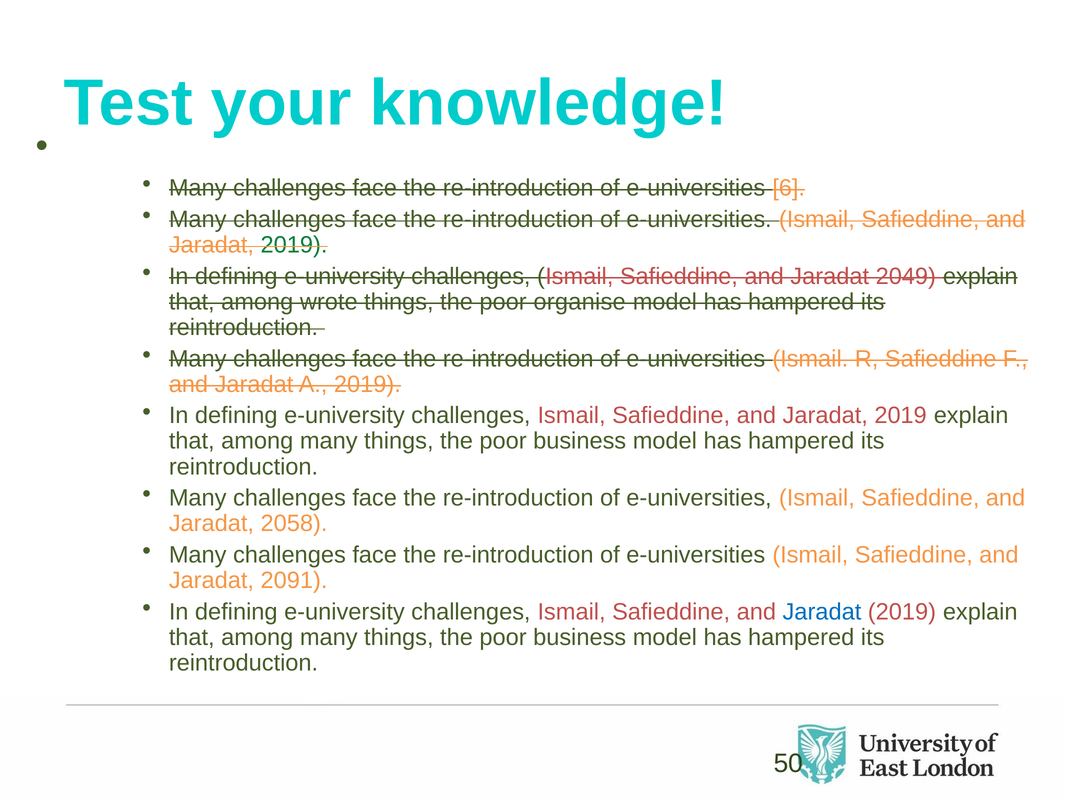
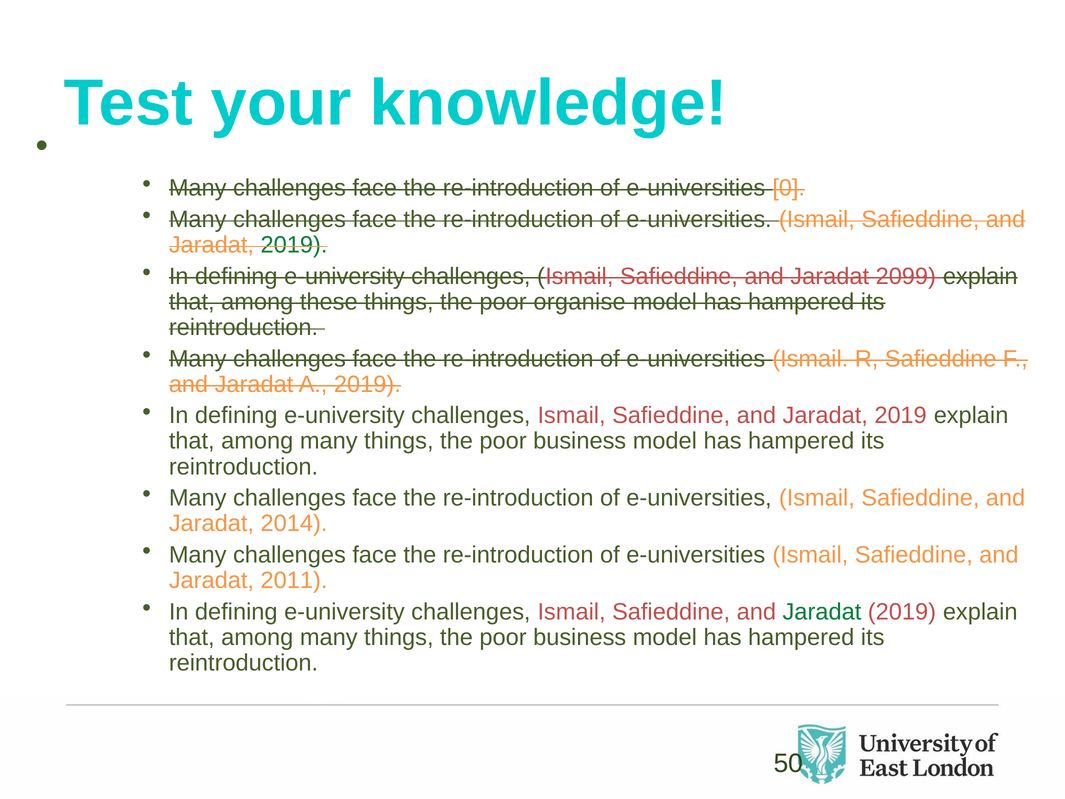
6: 6 -> 0 (789, 188)
2049: 2049 -> 2099 (906, 276)
among wrote: wrote -> these (329, 302)
2058: 2058 -> 2014 (294, 523)
2091: 2091 -> 2011 (294, 580)
Jaradat colour: blue -> green (822, 612)
